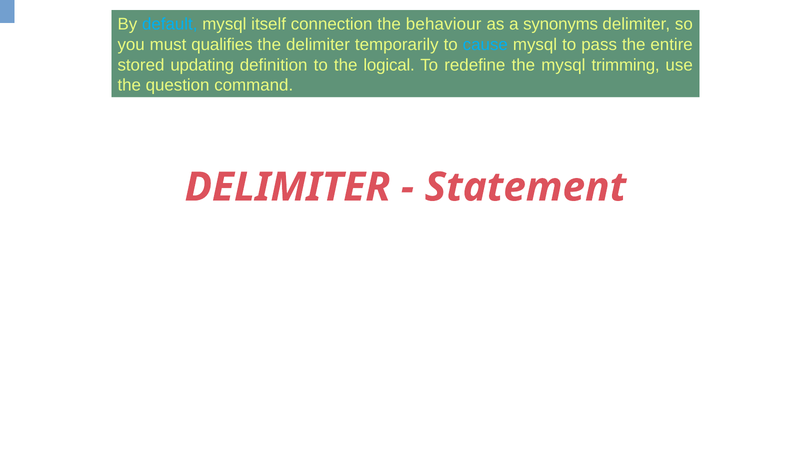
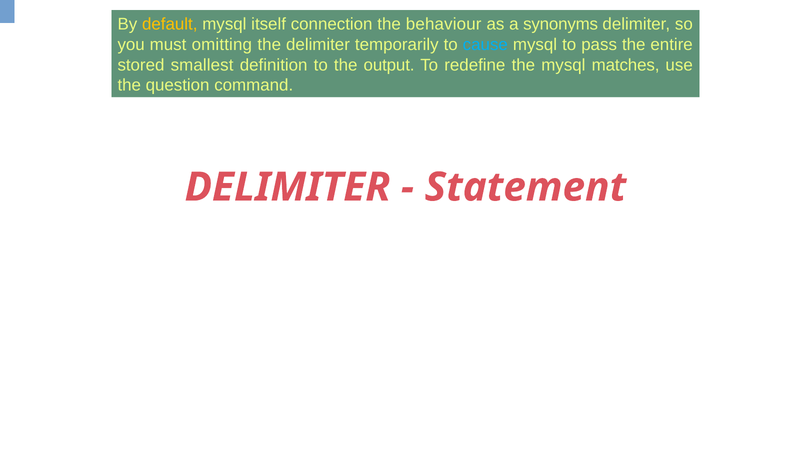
default colour: light blue -> yellow (170, 24)
qualifies: qualifies -> omitting (222, 45)
updating: updating -> smallest (202, 65)
logical: logical -> output (389, 65)
trimming: trimming -> matches (626, 65)
